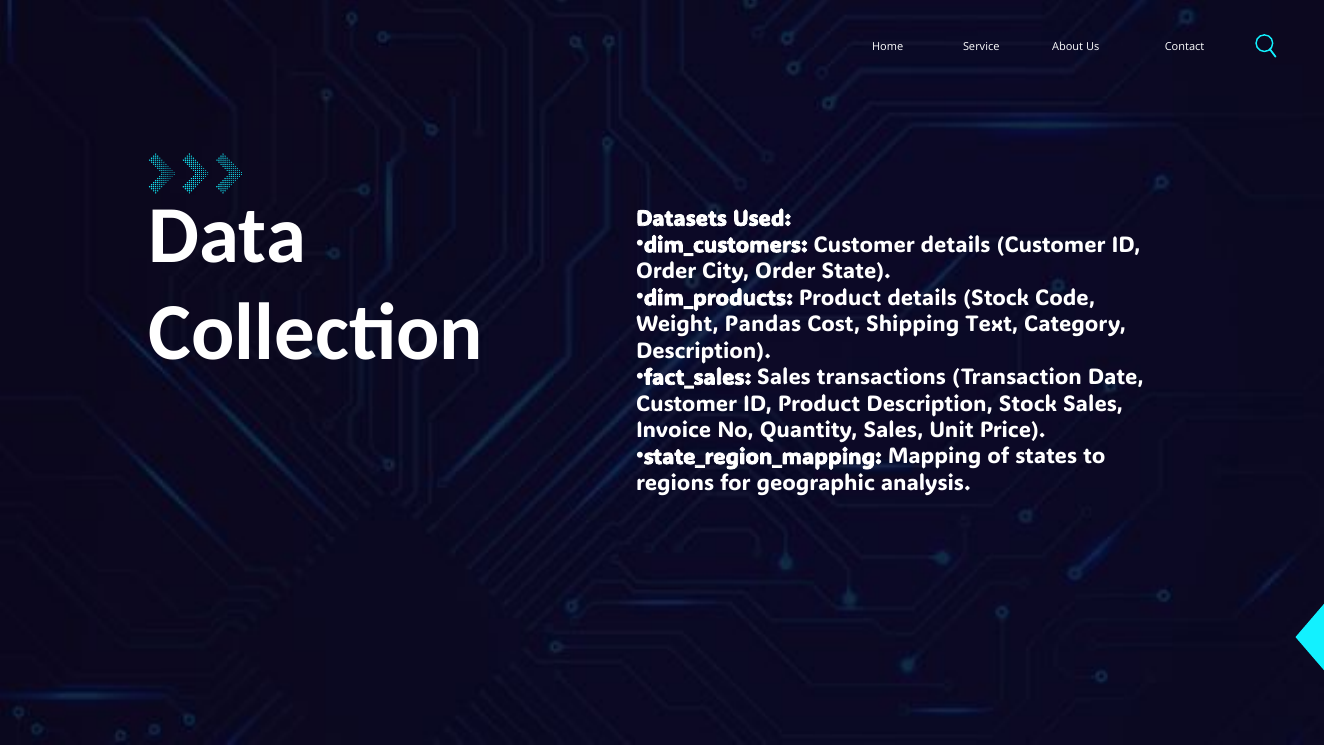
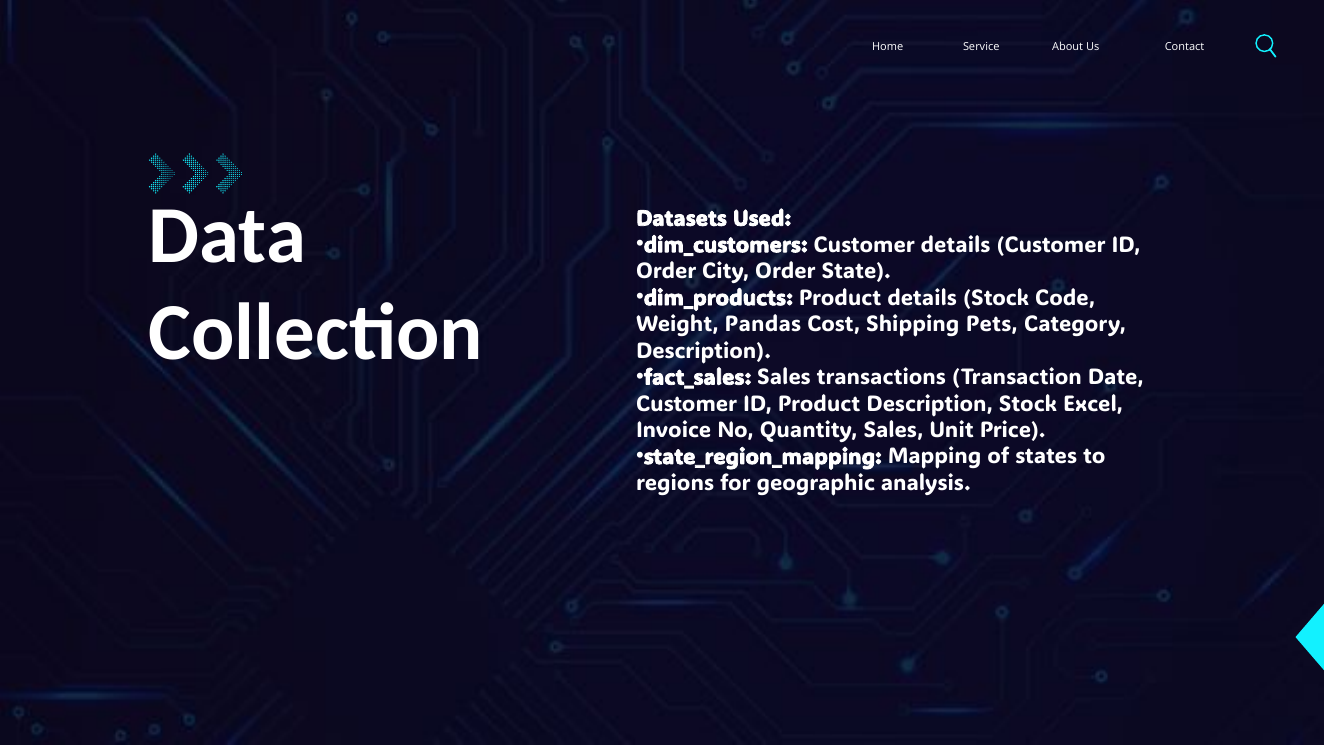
Text: Text -> Pets (992, 324)
Stock Sales: Sales -> Excel (1093, 404)
